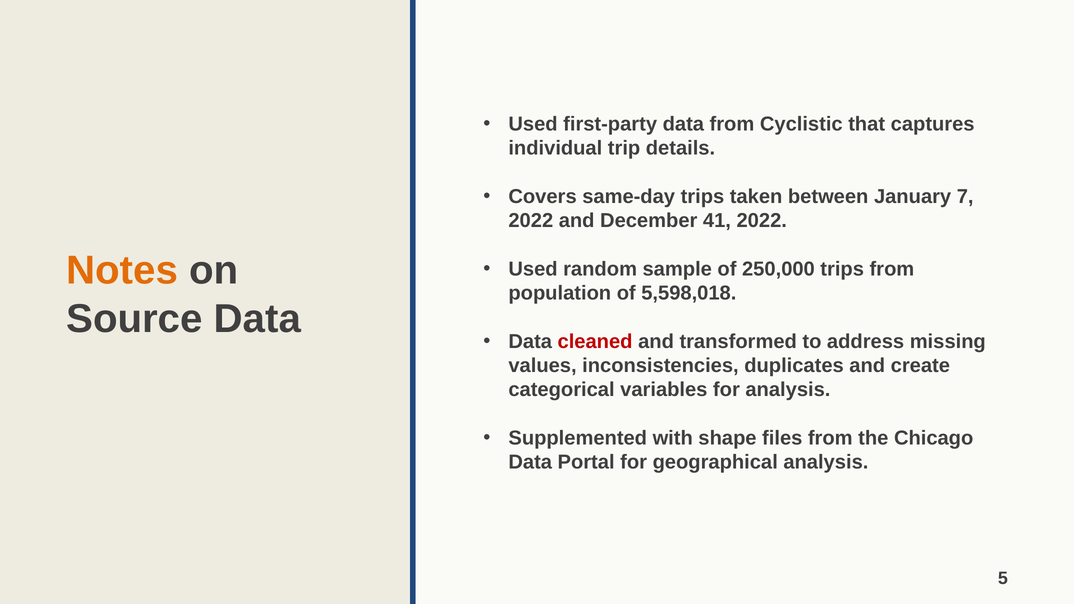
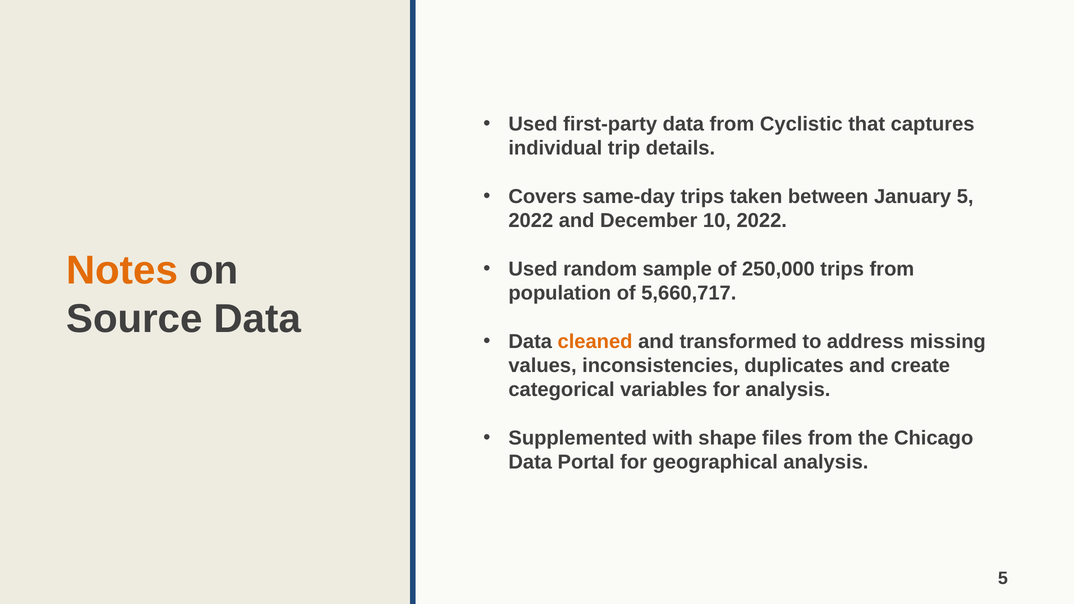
January 7: 7 -> 5 (965, 197)
41: 41 -> 10 (717, 221)
5,598,018: 5,598,018 -> 5,660,717 (689, 293)
cleaned colour: red -> orange (595, 342)
